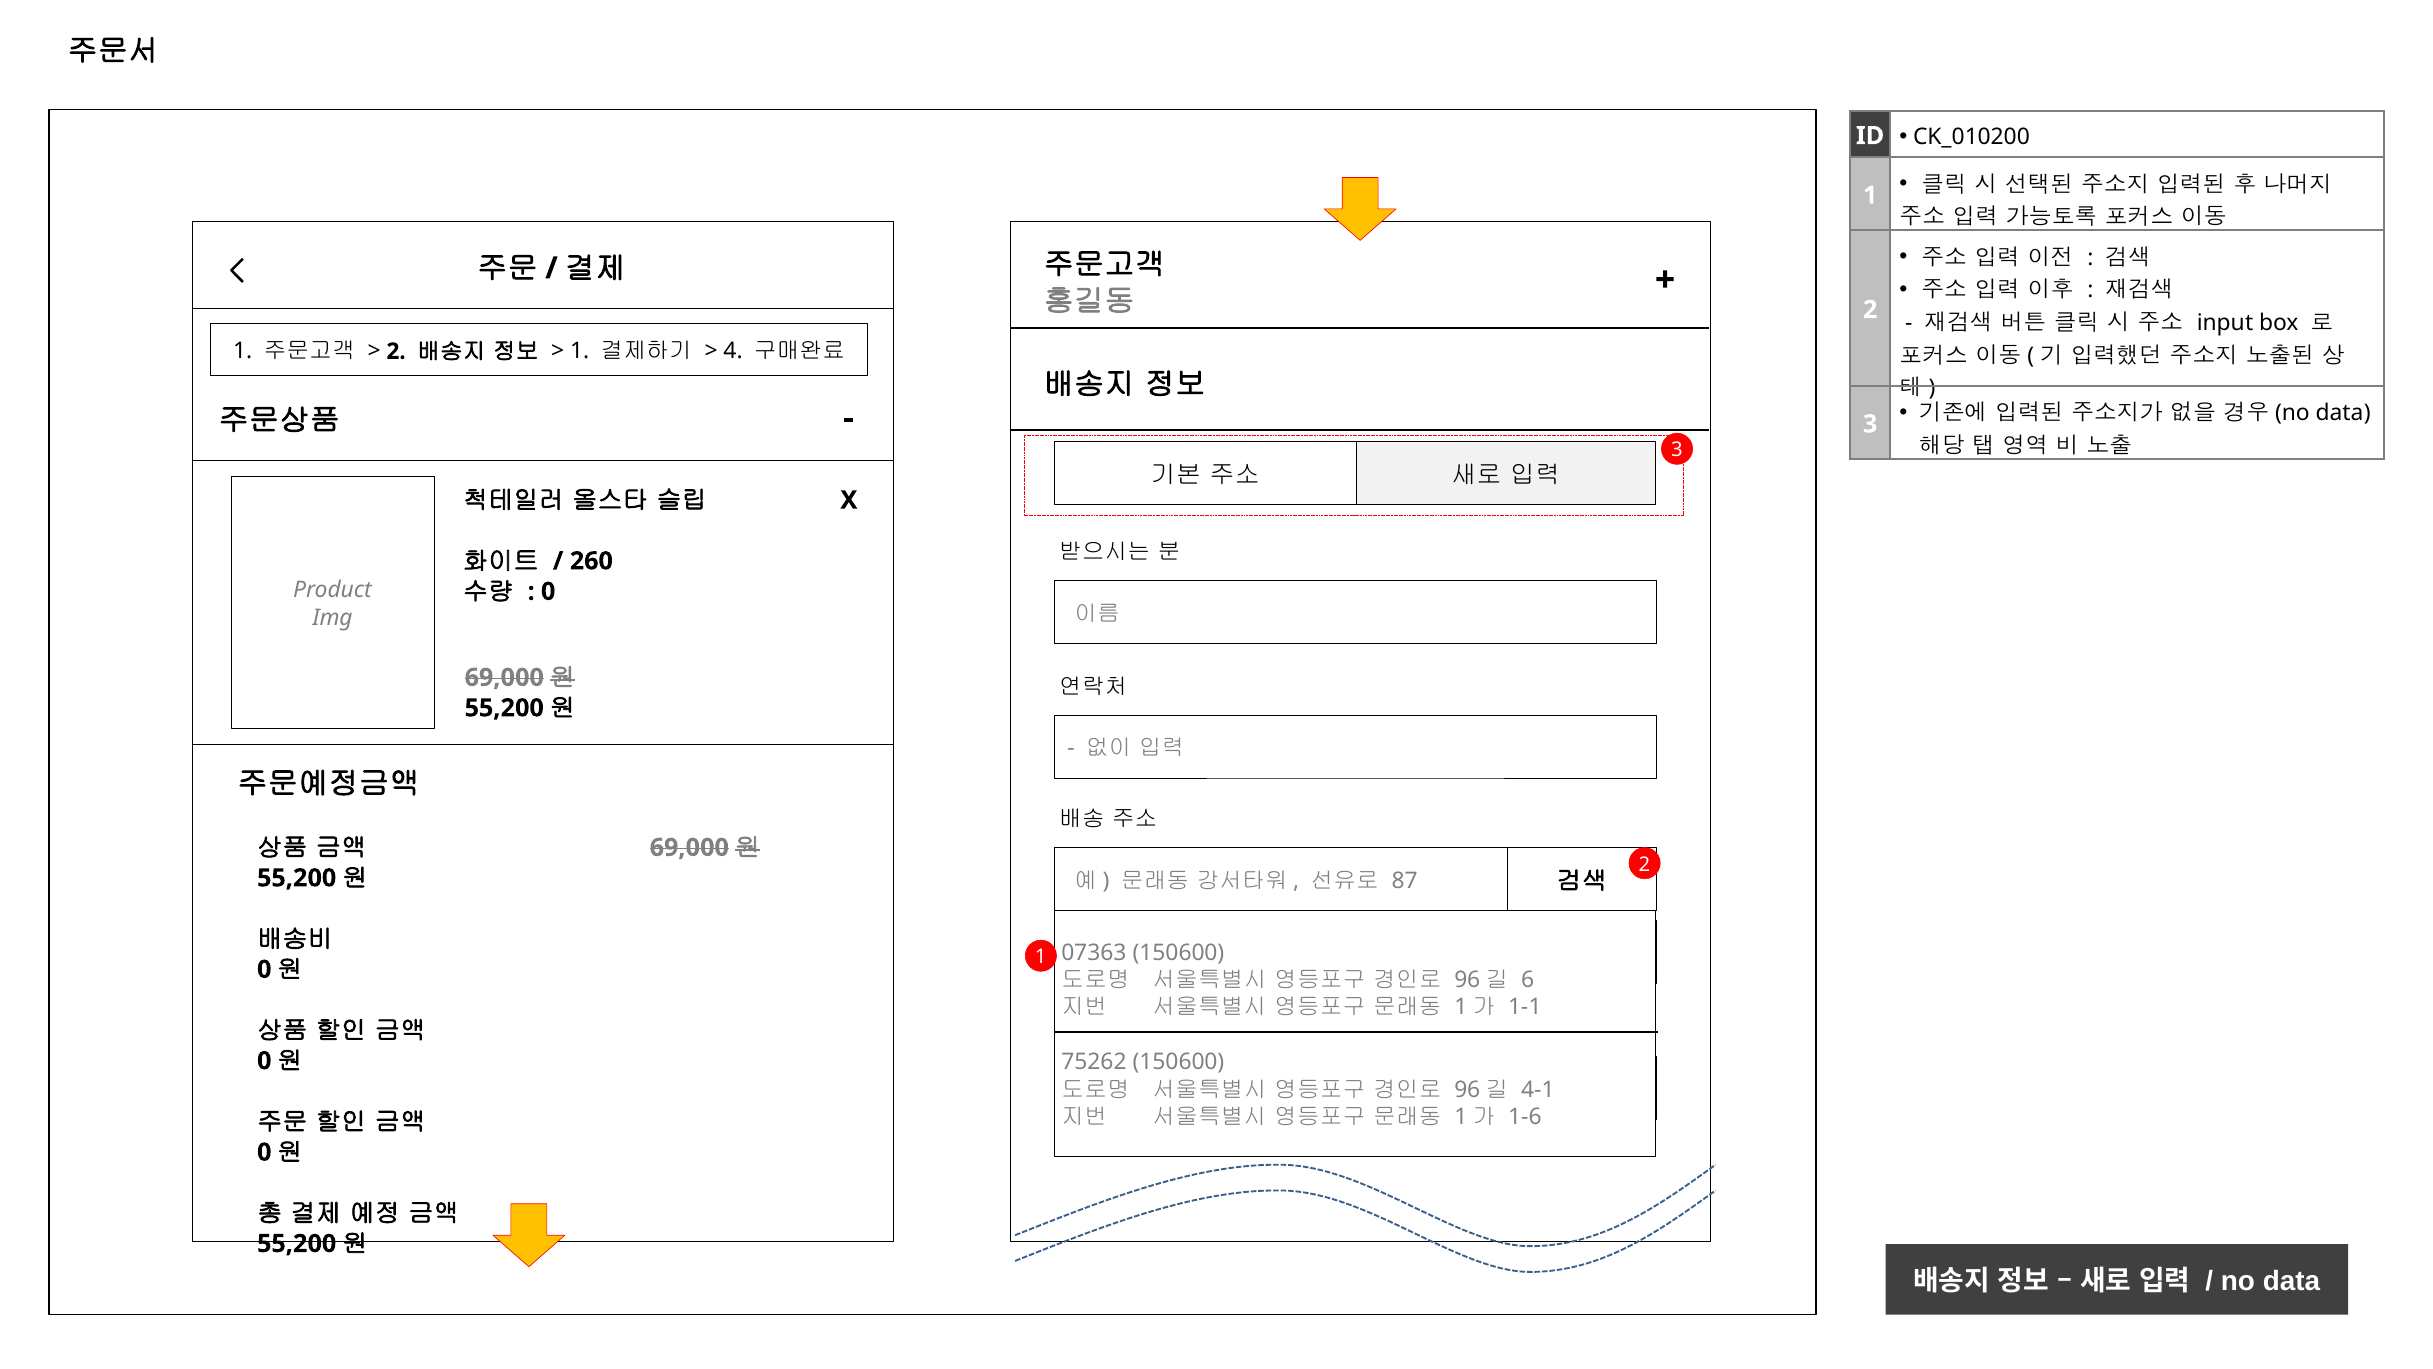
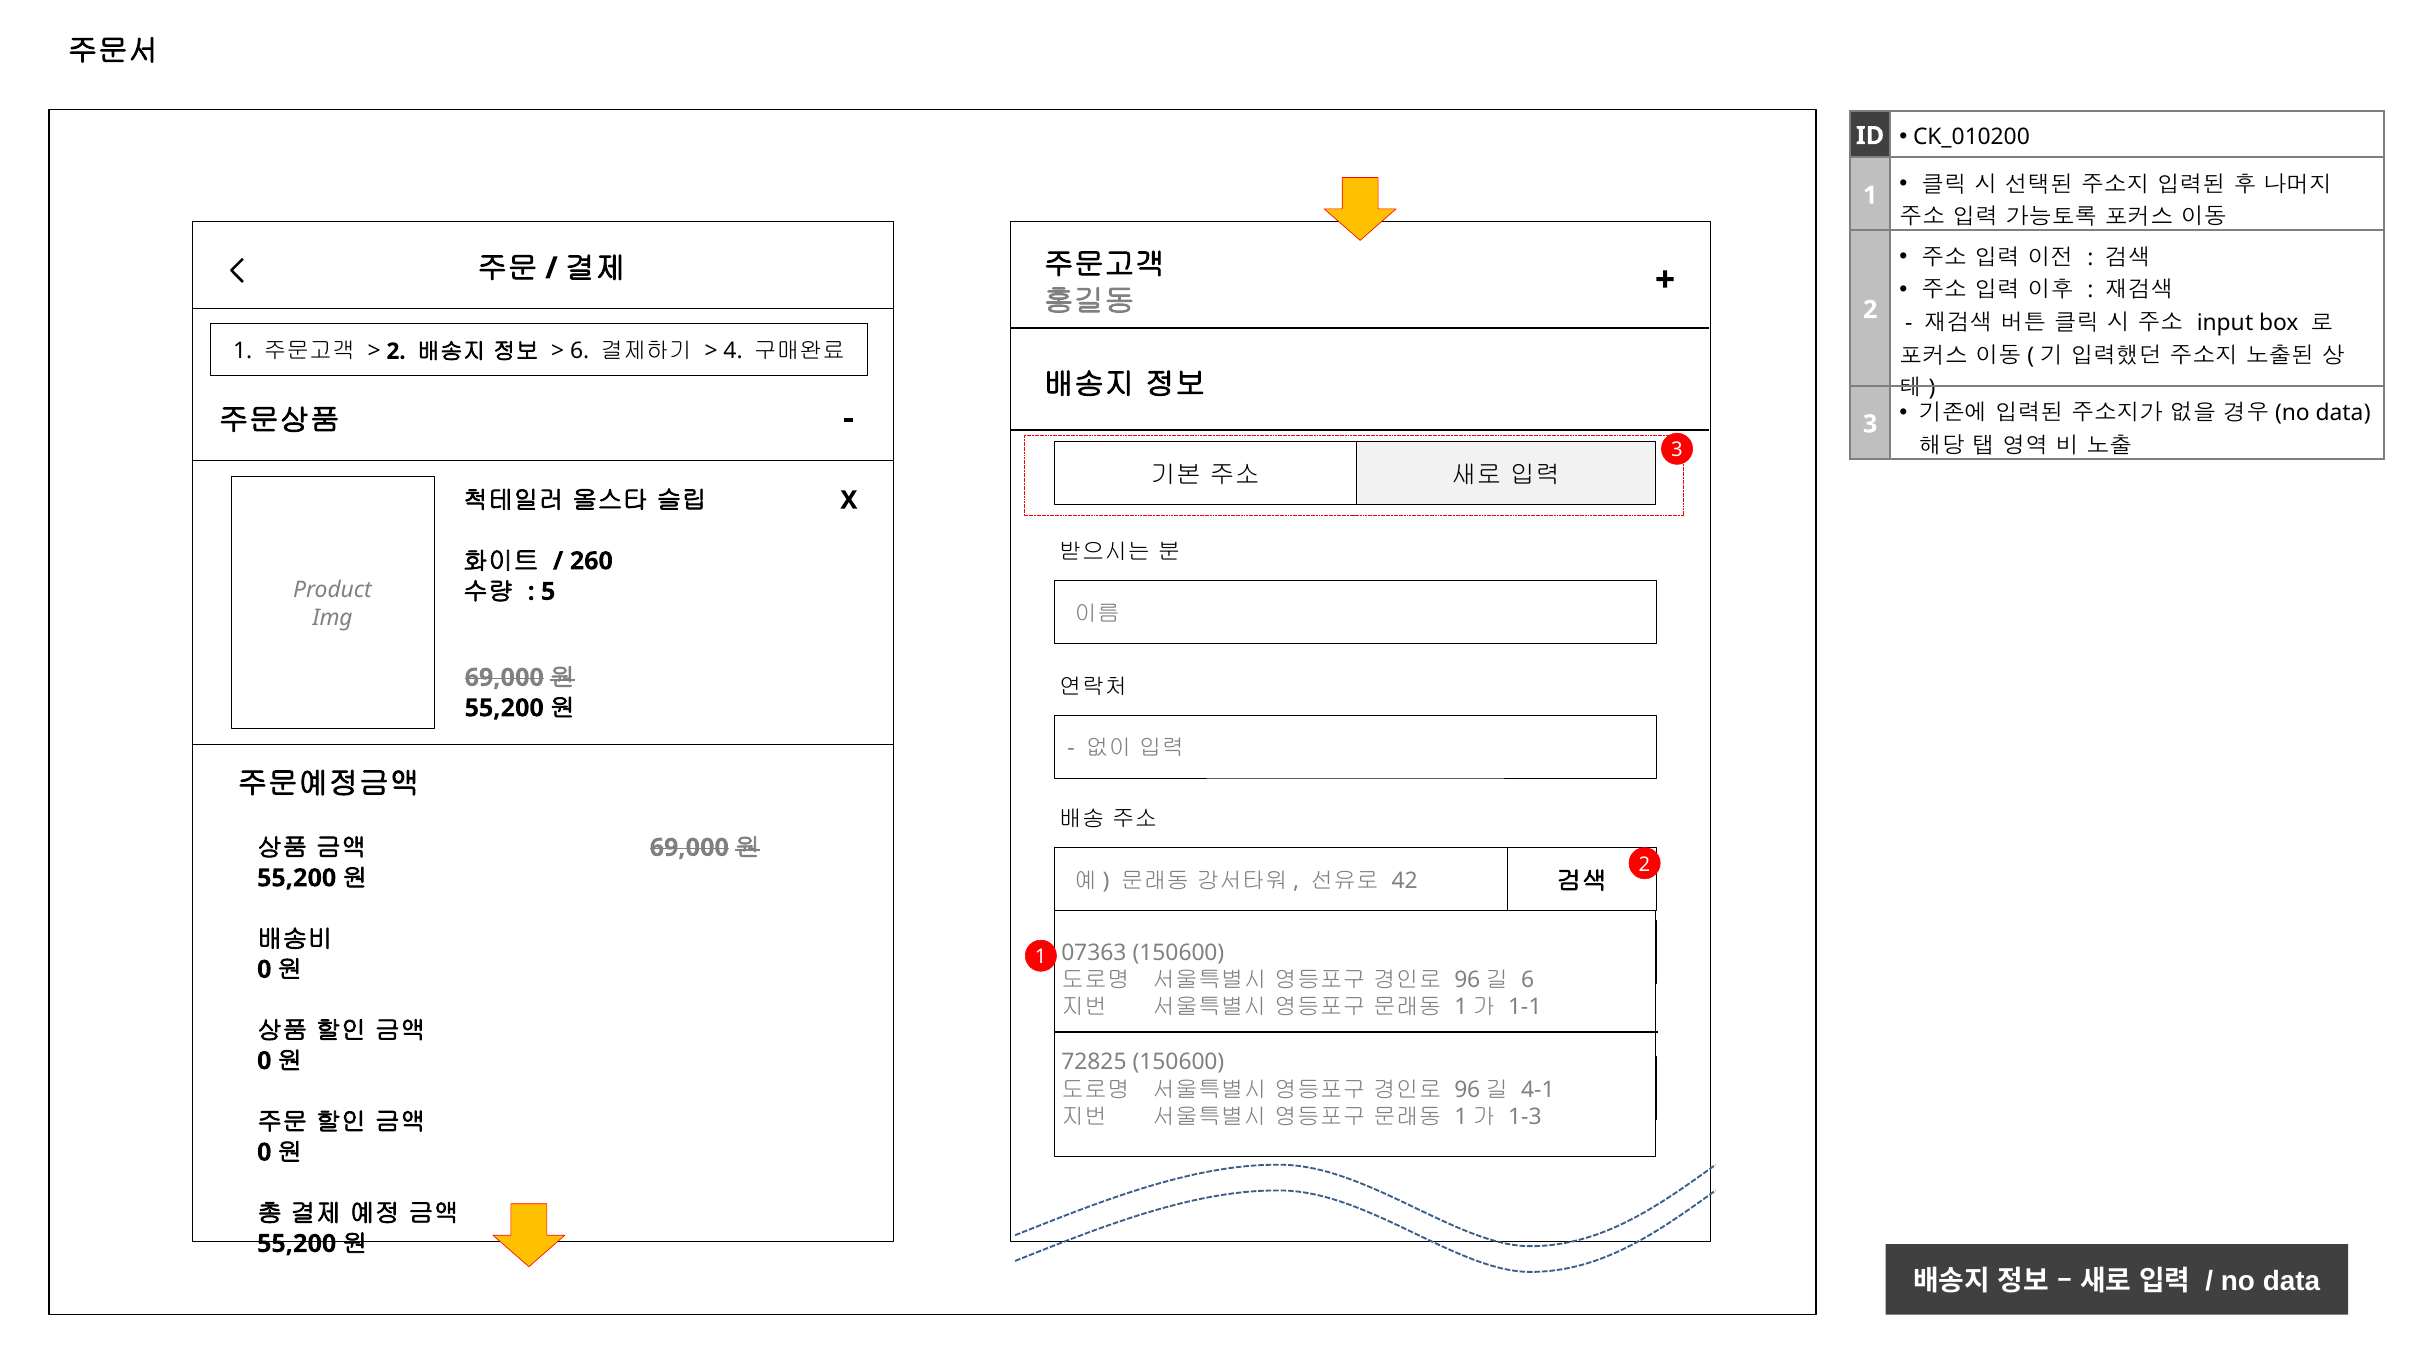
1: 1 -> 6 (580, 351)
0: 0 -> 5 (548, 591)
87: 87 -> 42 (1405, 880)
75262: 75262 -> 72825 (1094, 1062)
1-6: 1-6 -> 1-3 (1525, 1117)
